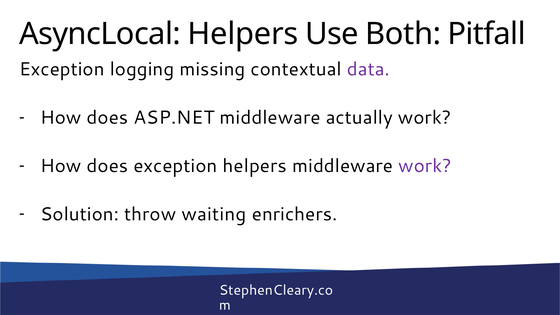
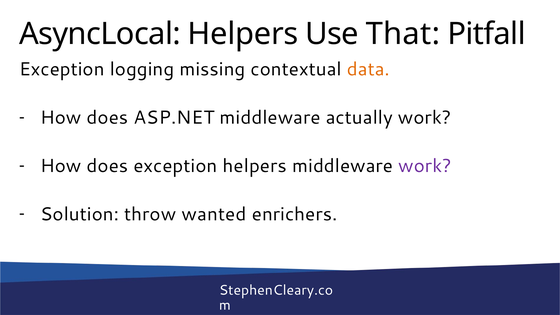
Both: Both -> That (403, 34)
data colour: purple -> orange (368, 69)
waiting: waiting -> wanted (214, 214)
